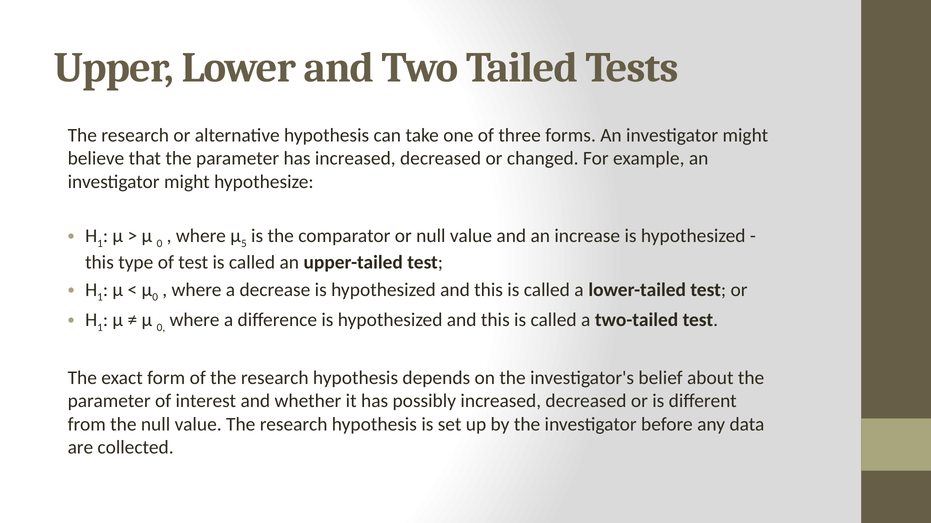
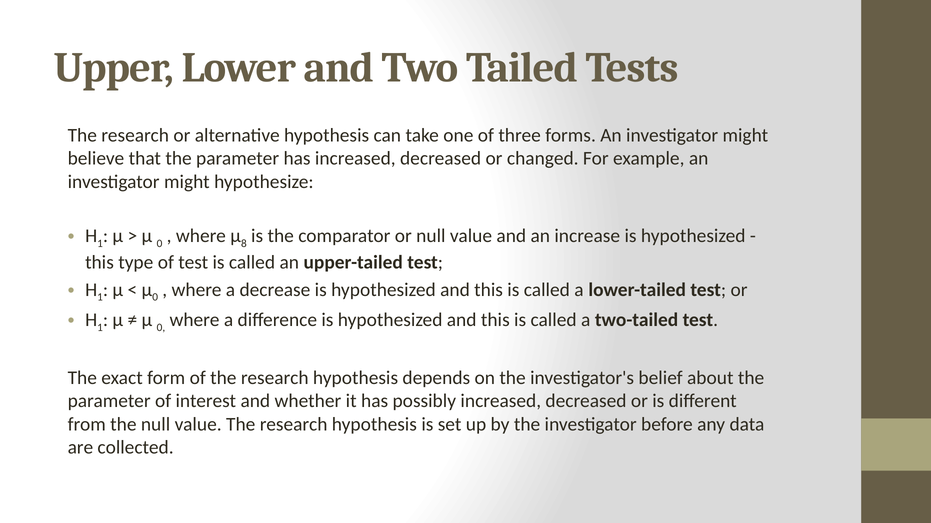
5: 5 -> 8 (244, 244)
